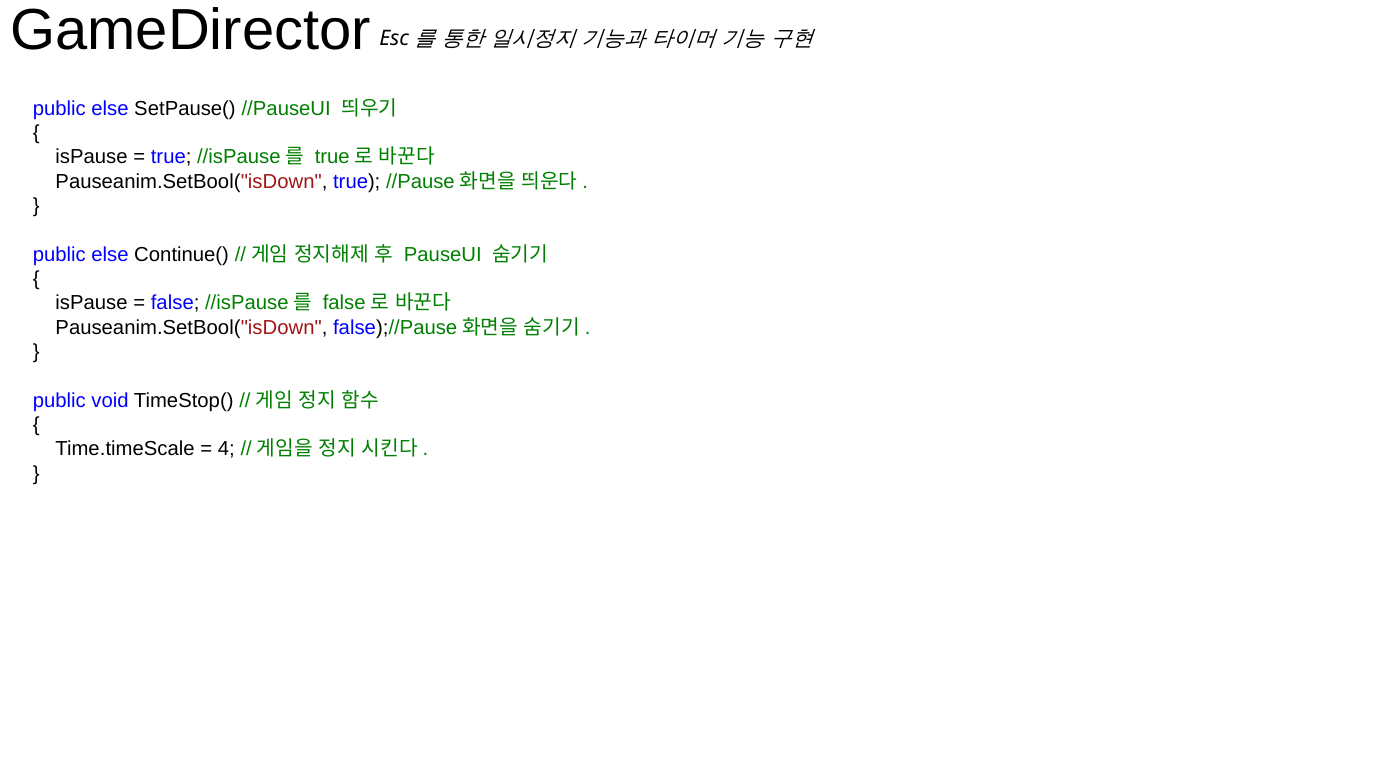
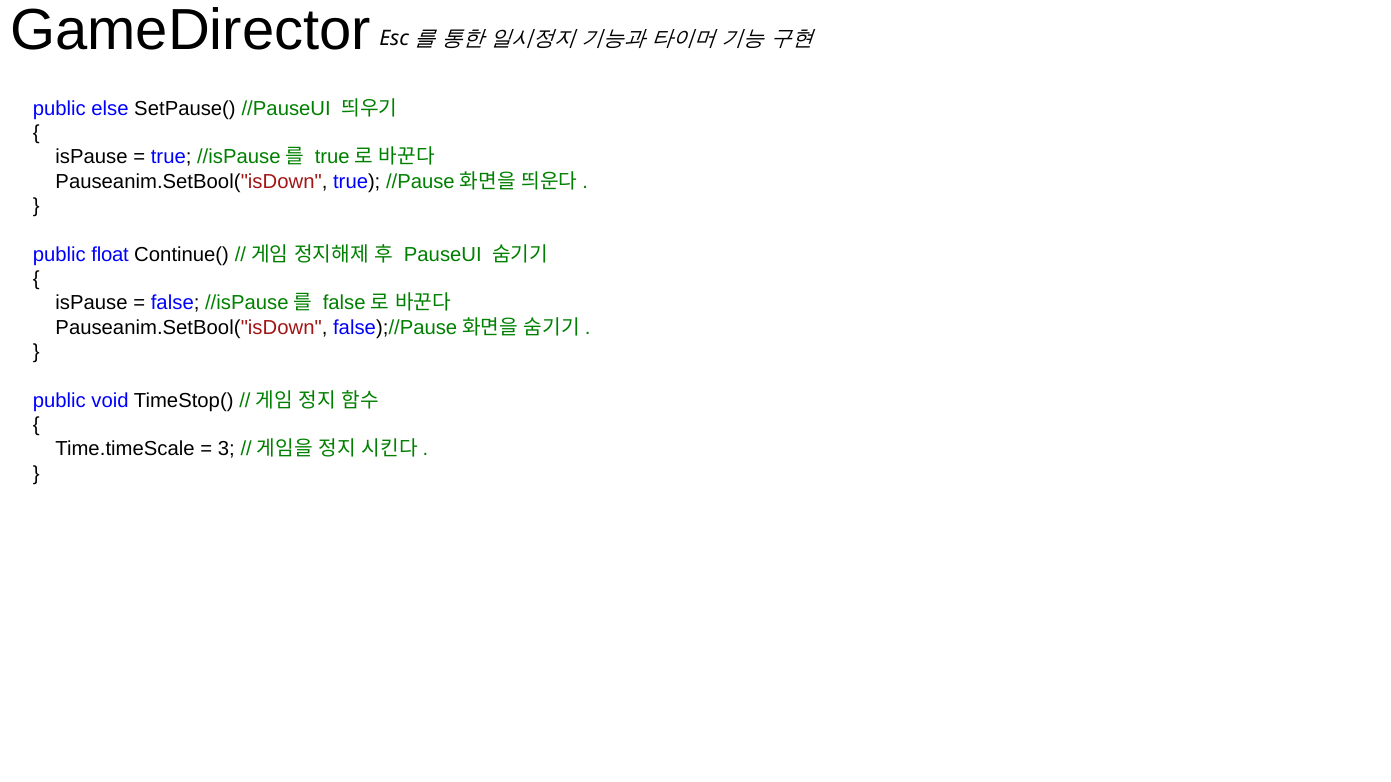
else: else -> float (110, 255)
4: 4 -> 3 (226, 449)
